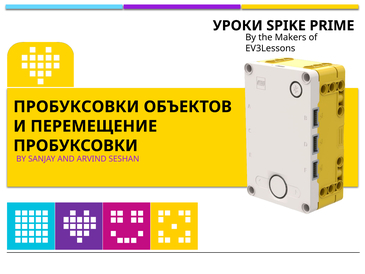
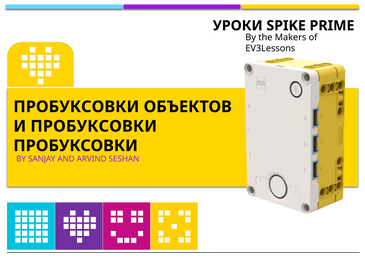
И ПЕРЕМЕЩЕНИЕ: ПЕРЕМЕЩЕНИЕ -> ПРОБУКСОВКИ (94, 126)
